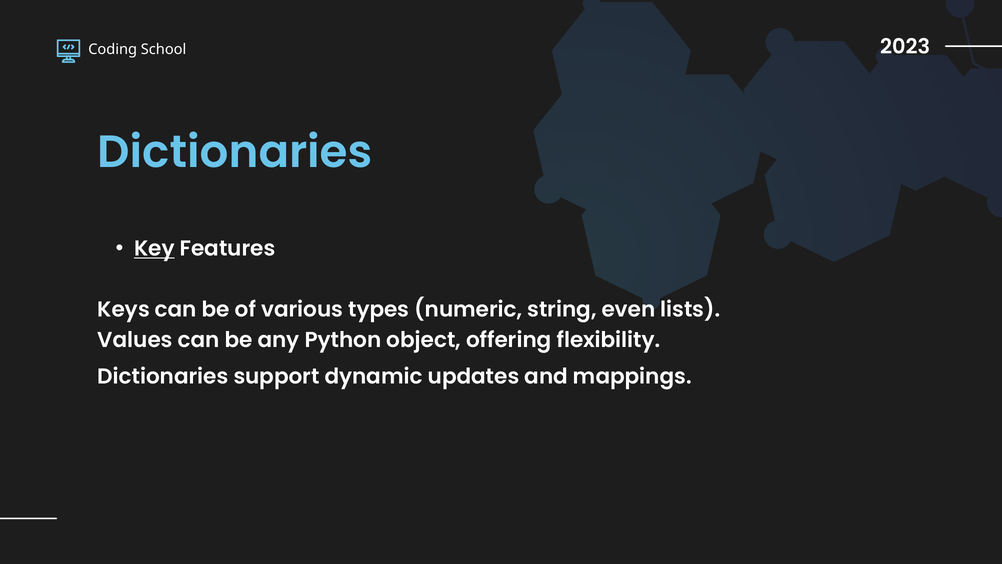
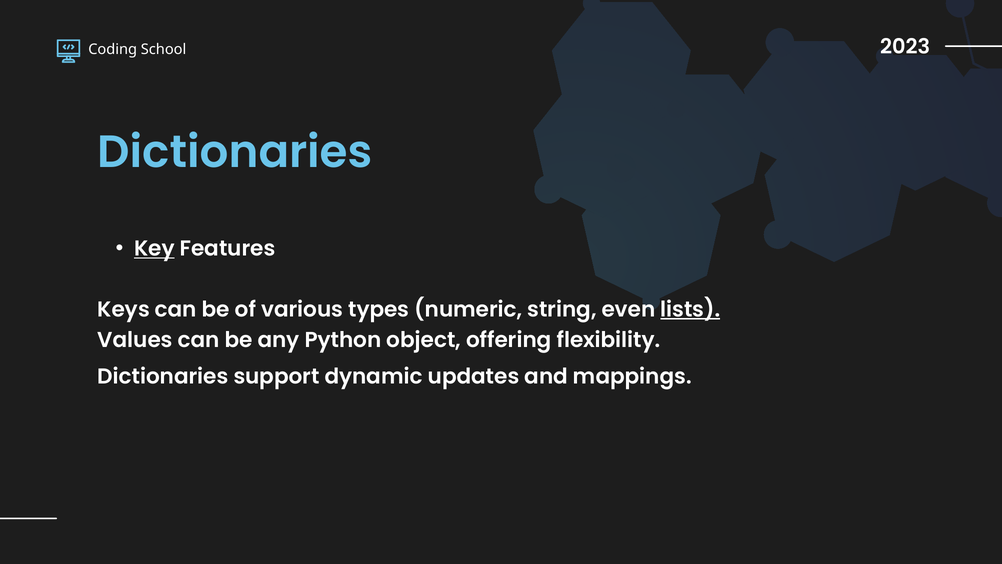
lists underline: none -> present (690, 309)
